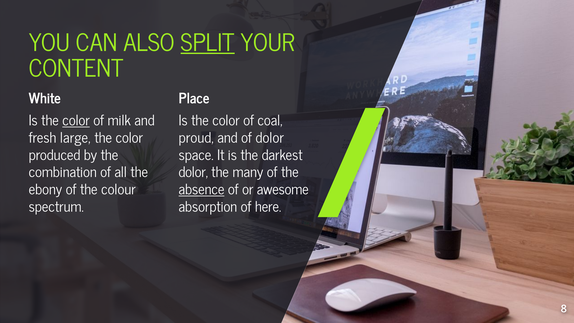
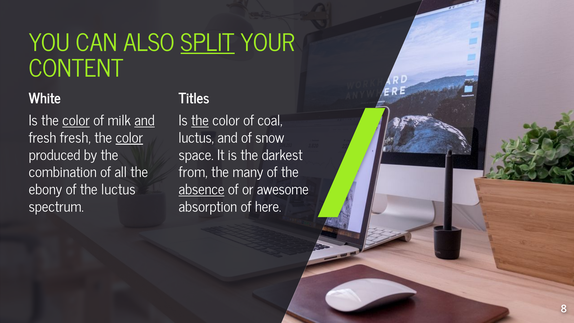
Place: Place -> Titles (194, 99)
and underline: none -> present (145, 121)
the underline: none -> present (200, 121)
fresh large: large -> fresh (75, 138)
color underline: none -> present (129, 138)
proud: proud -> luctus (196, 138)
of dolor: dolor -> snow (270, 138)
dolor: dolor -> from (193, 172)
the colour: colour -> luctus (118, 190)
